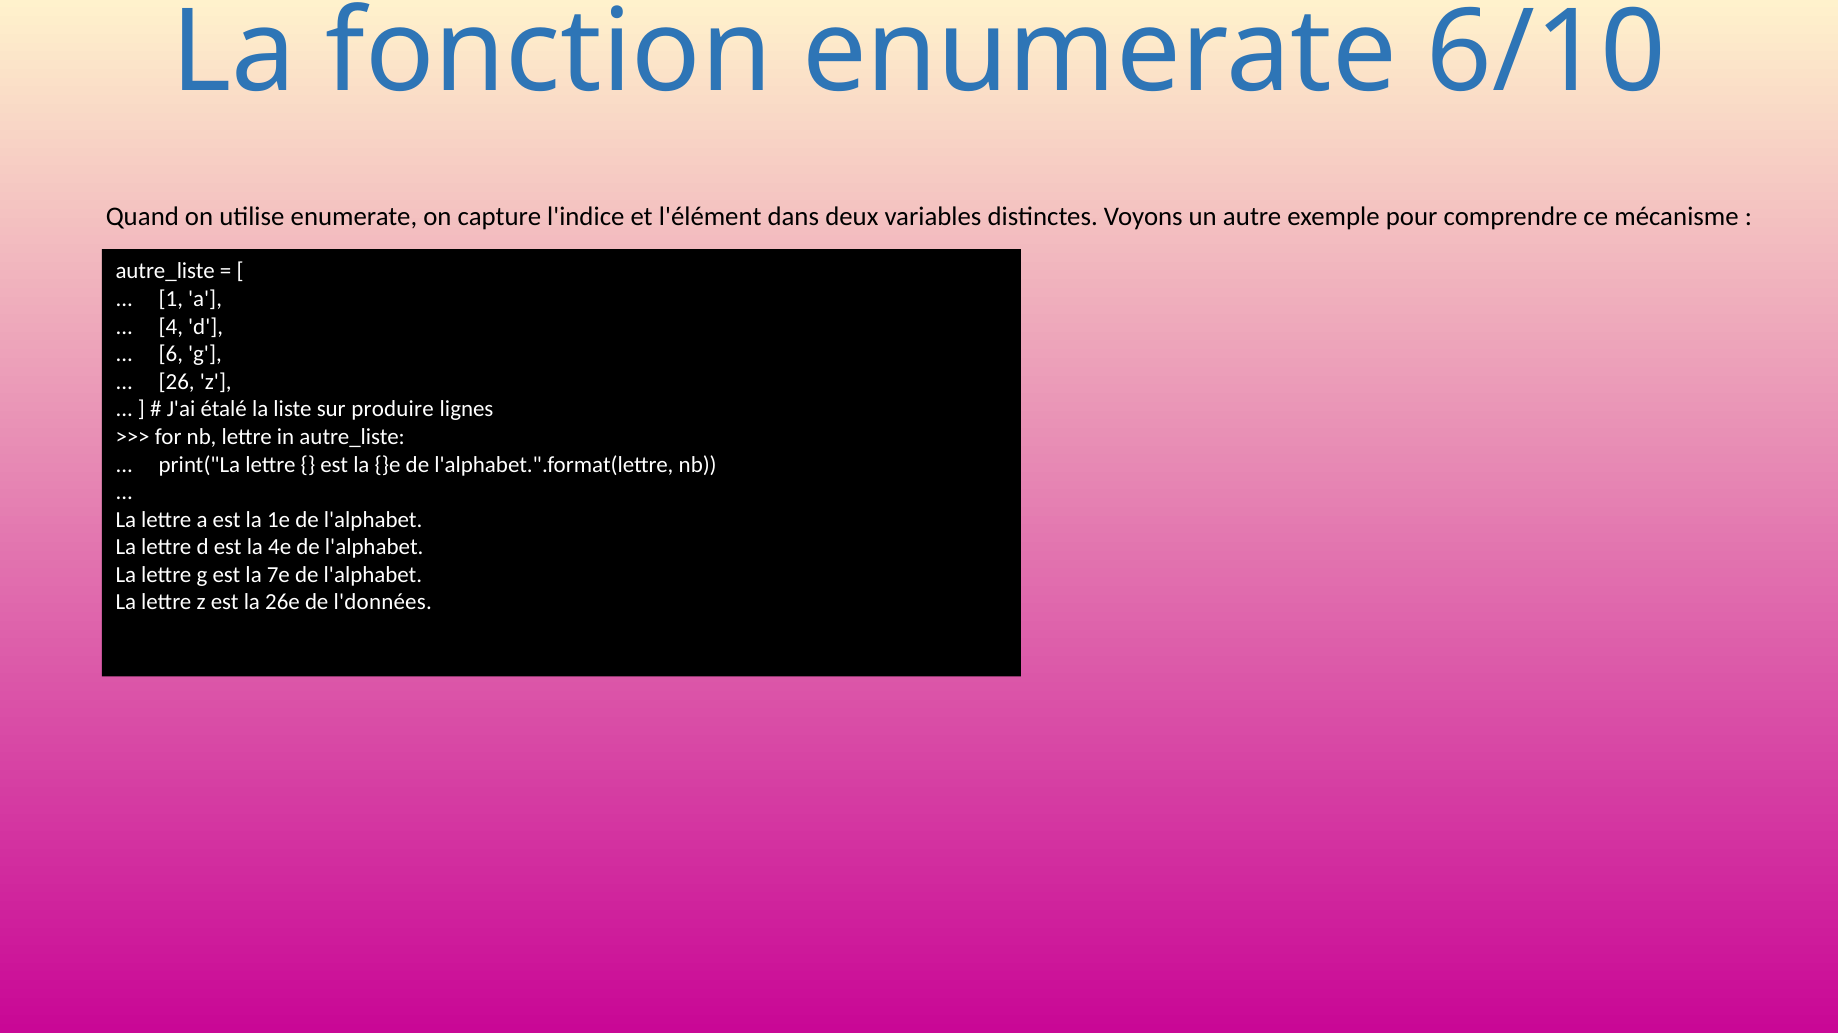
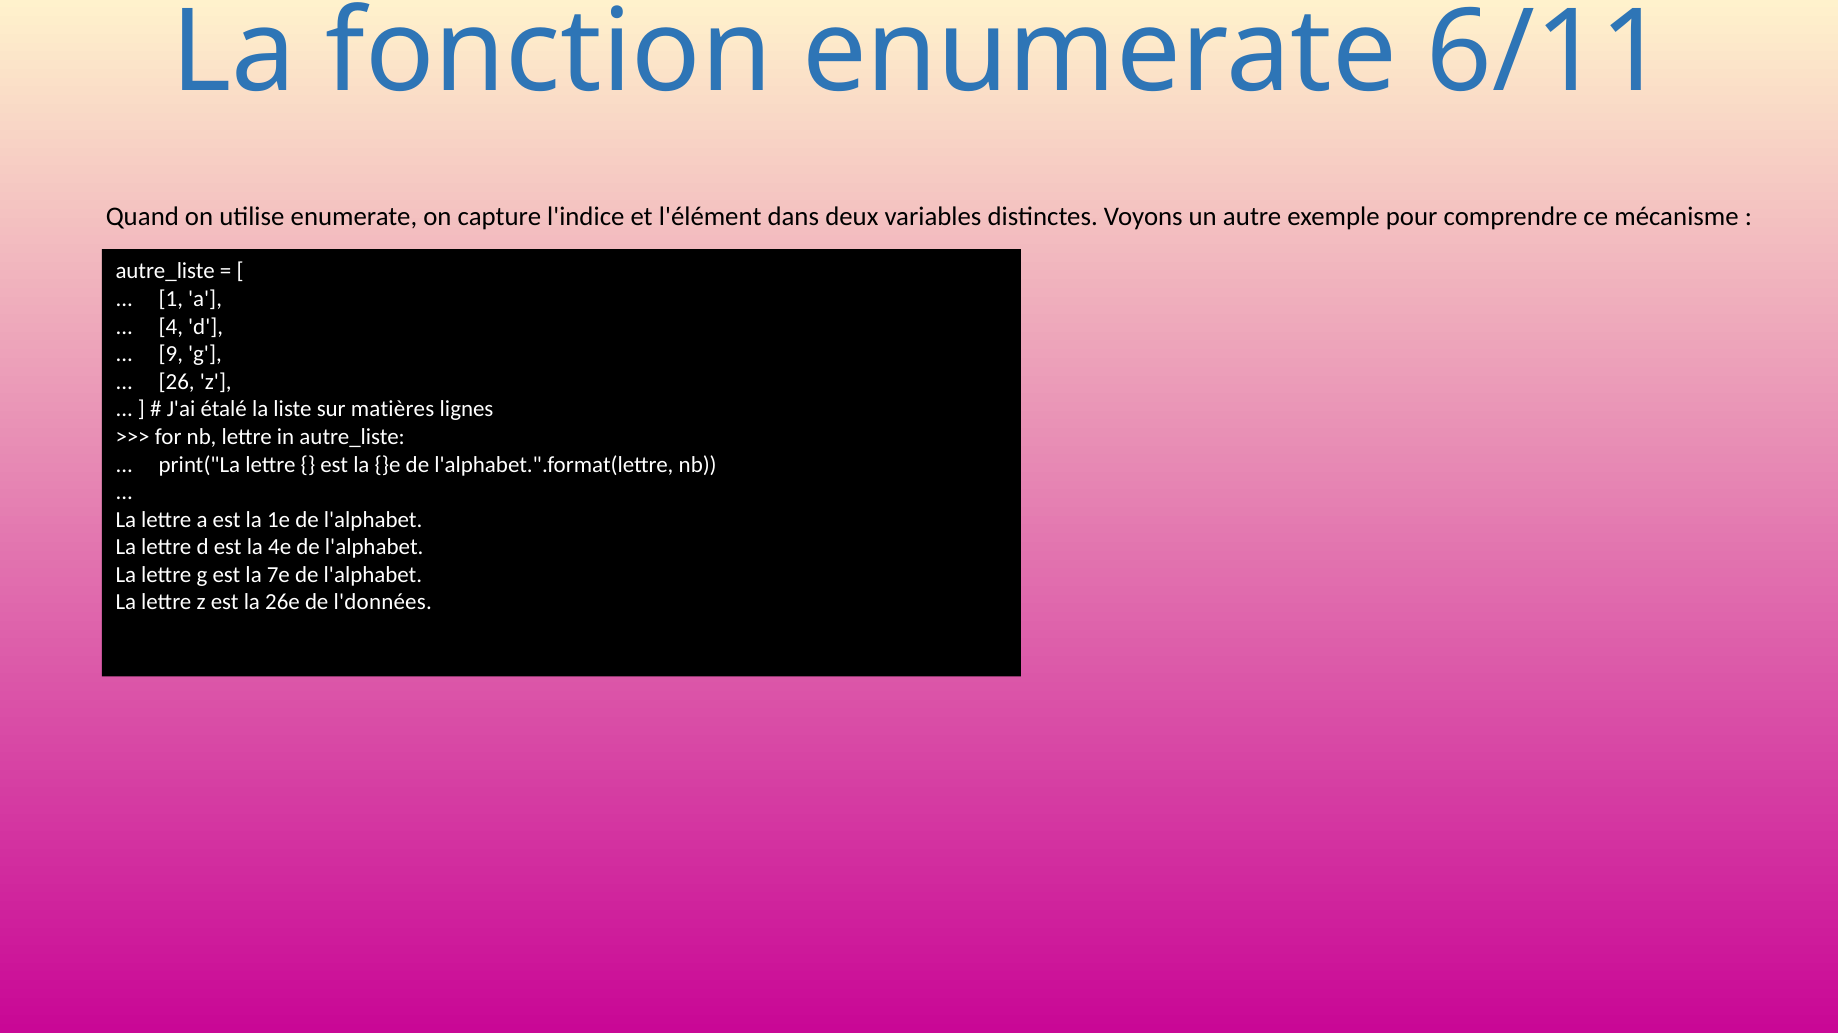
6/10: 6/10 -> 6/11 (1547, 53)
6: 6 -> 9 (171, 354)
produire: produire -> matières (393, 409)
